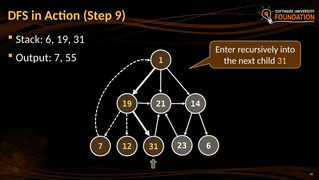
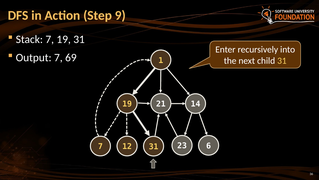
Stack 6: 6 -> 7 (50, 39)
55: 55 -> 69 (71, 58)
